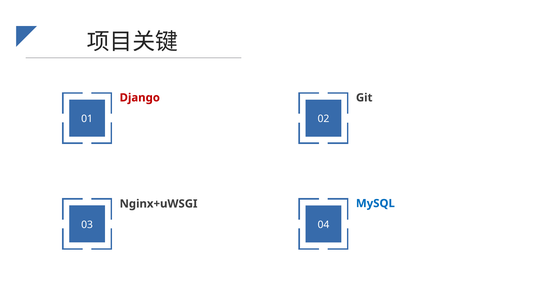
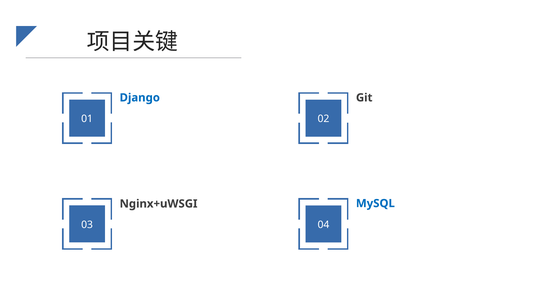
Django colour: red -> blue (140, 98)
